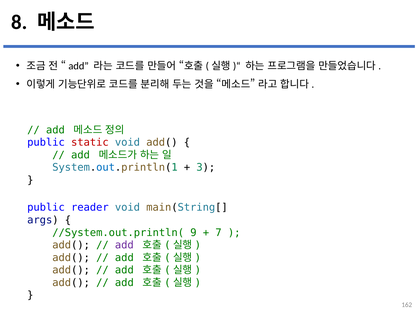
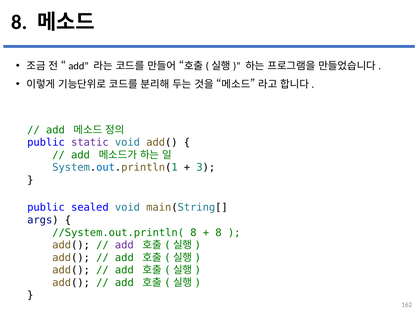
static colour: red -> purple (90, 142)
reader: reader -> sealed (90, 207)
//System.out.println( 9: 9 -> 8 (193, 232)
7: 7 -> 8 (218, 232)
